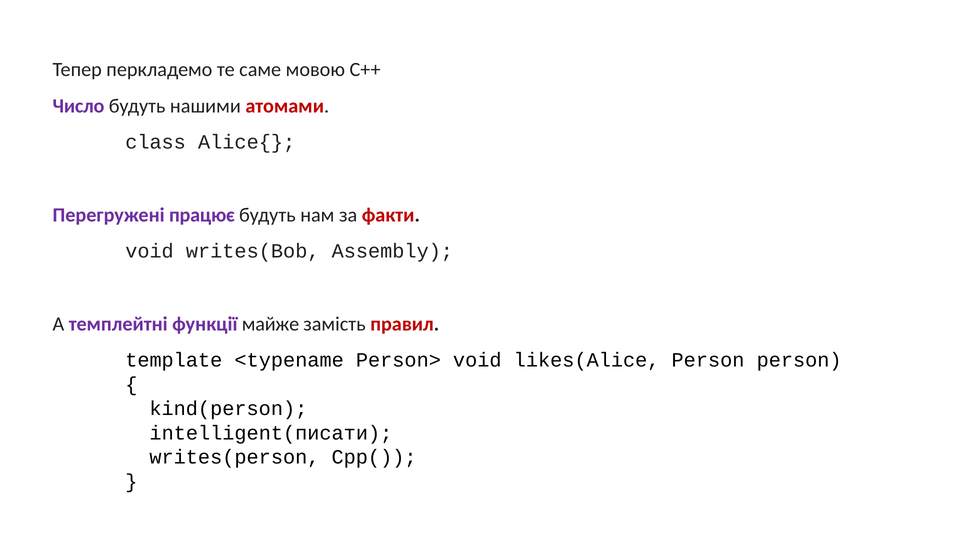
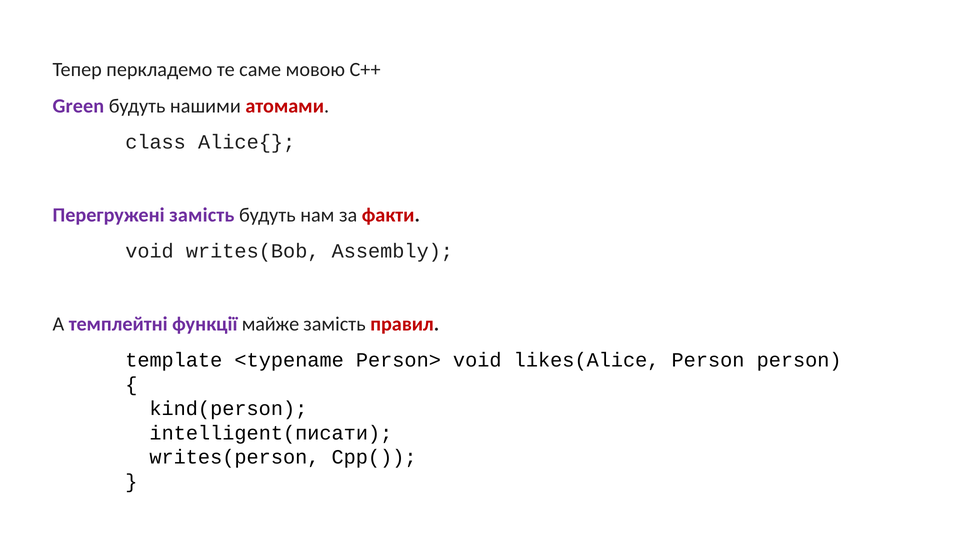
Число: Число -> Green (78, 106)
Перегружені працює: працює -> замість (202, 215)
